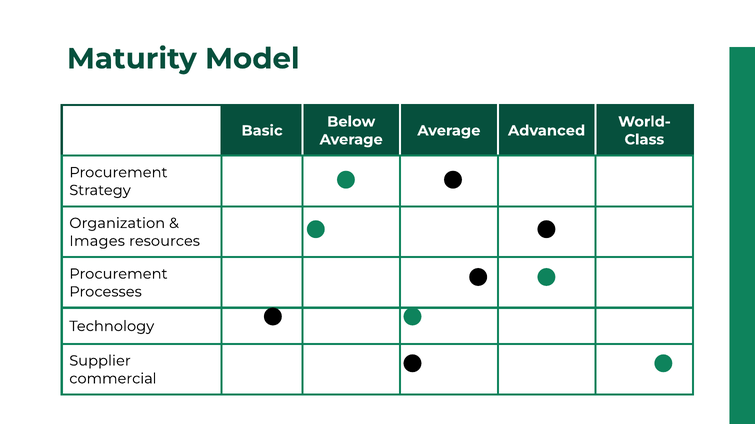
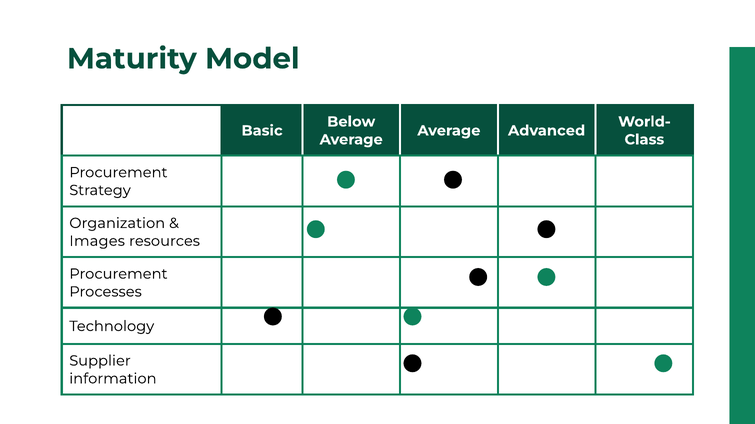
commercial: commercial -> information (113, 379)
